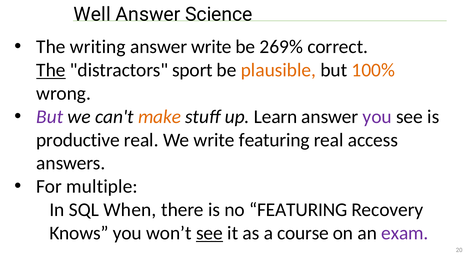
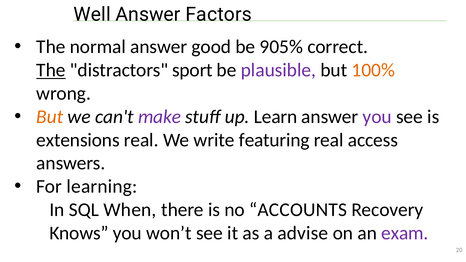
Science: Science -> Factors (219, 14)
writing: writing -> normal (98, 47)
answer write: write -> good (211, 47)
269%: 269% -> 905% (281, 47)
plausible colour: orange -> purple (278, 70)
But colour: purple -> orange (50, 117)
make colour: orange -> purple (160, 117)
productive: productive -> extensions (78, 140)
multiple: multiple -> learning (102, 187)
no FEATURING: FEATURING -> ACCOUNTS (298, 210)
see underline: present -> none (209, 233)
course: course -> advise (303, 233)
